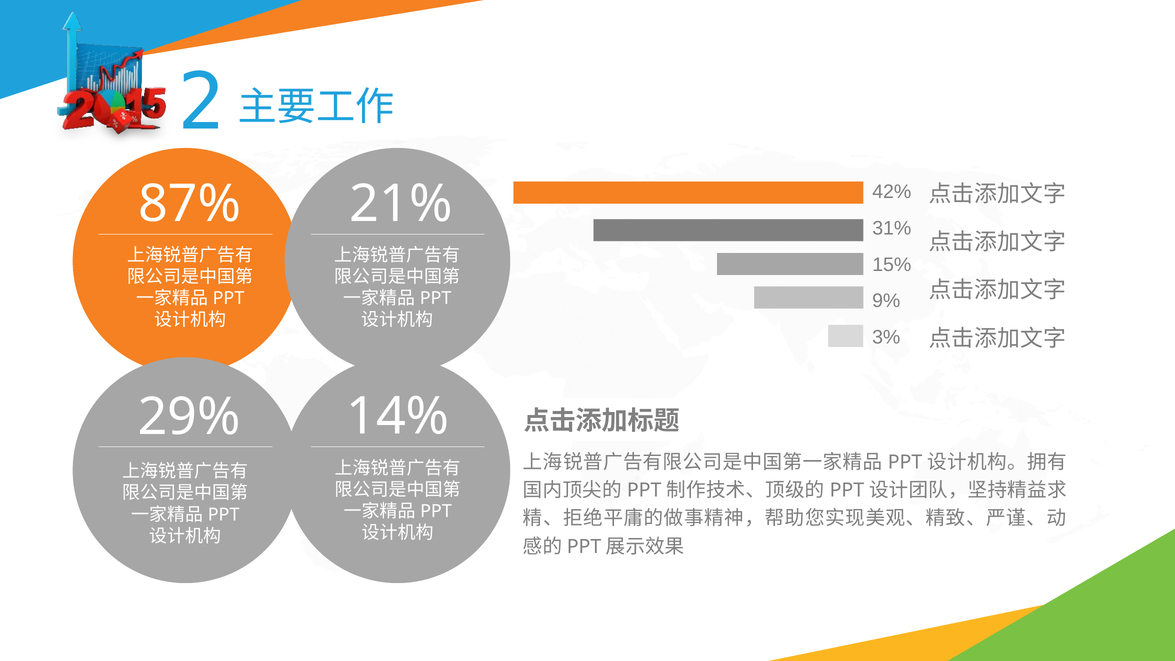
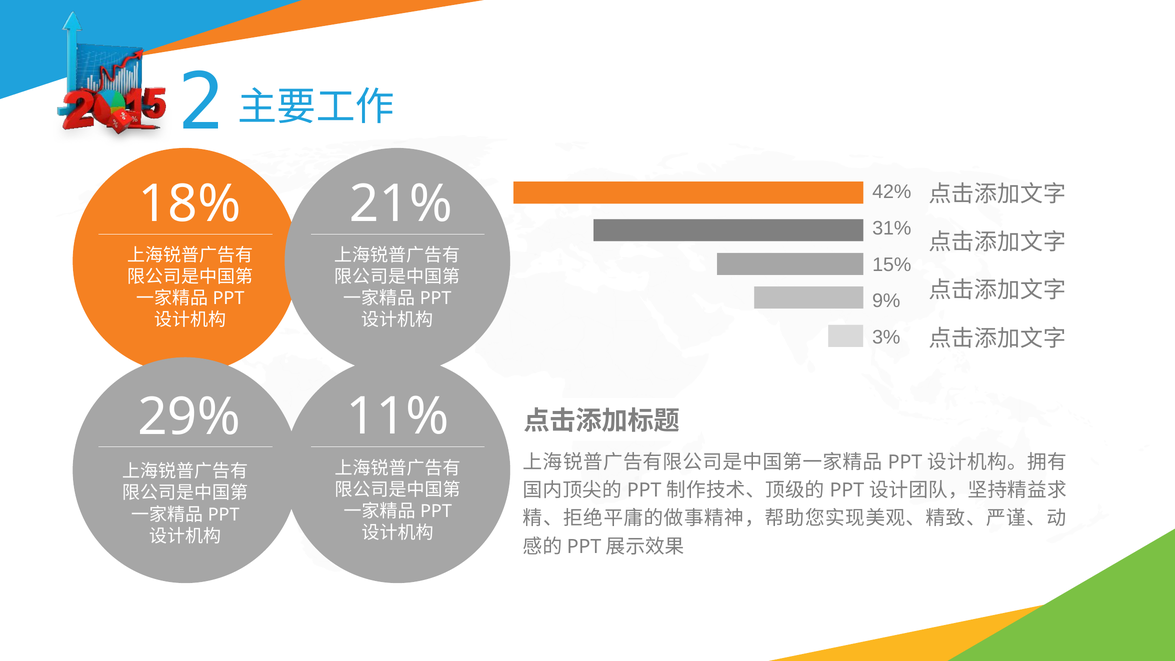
87%: 87% -> 18% (190, 204)
14%: 14% -> 11% (398, 416)
